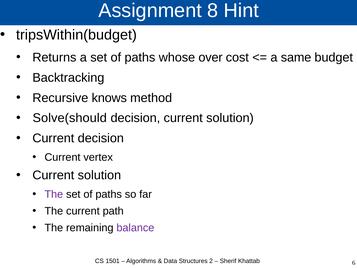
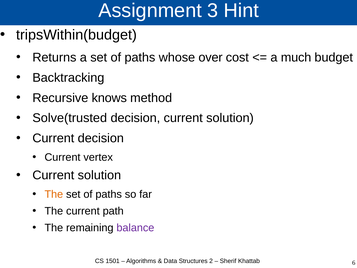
8: 8 -> 3 (213, 11)
same: same -> much (296, 57)
Solve(should: Solve(should -> Solve(trusted (70, 118)
The colour: purple -> orange (54, 194)
